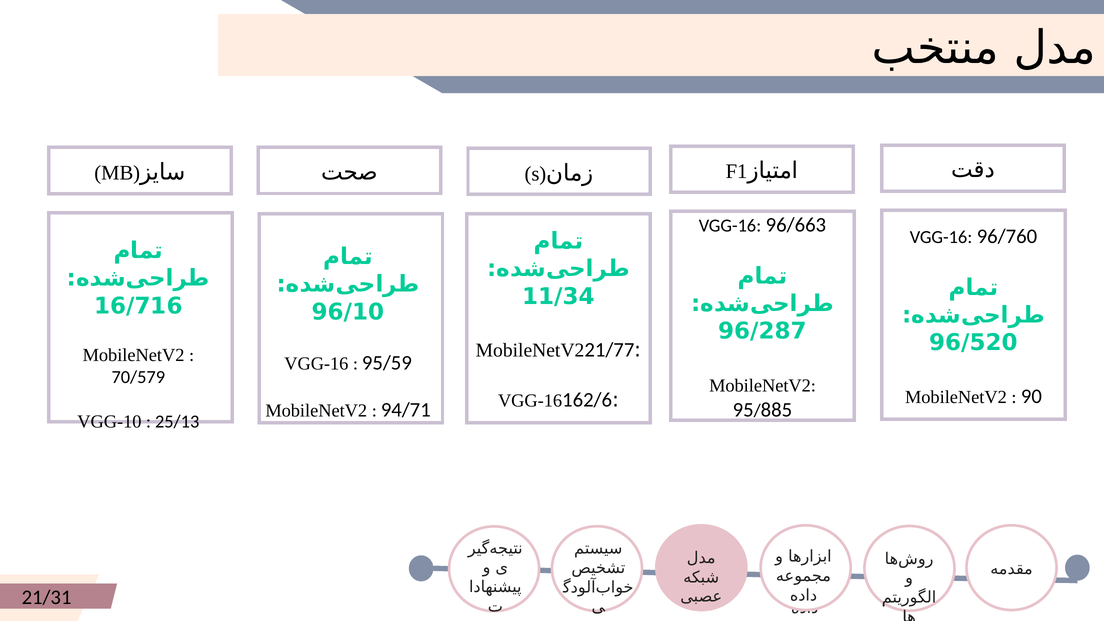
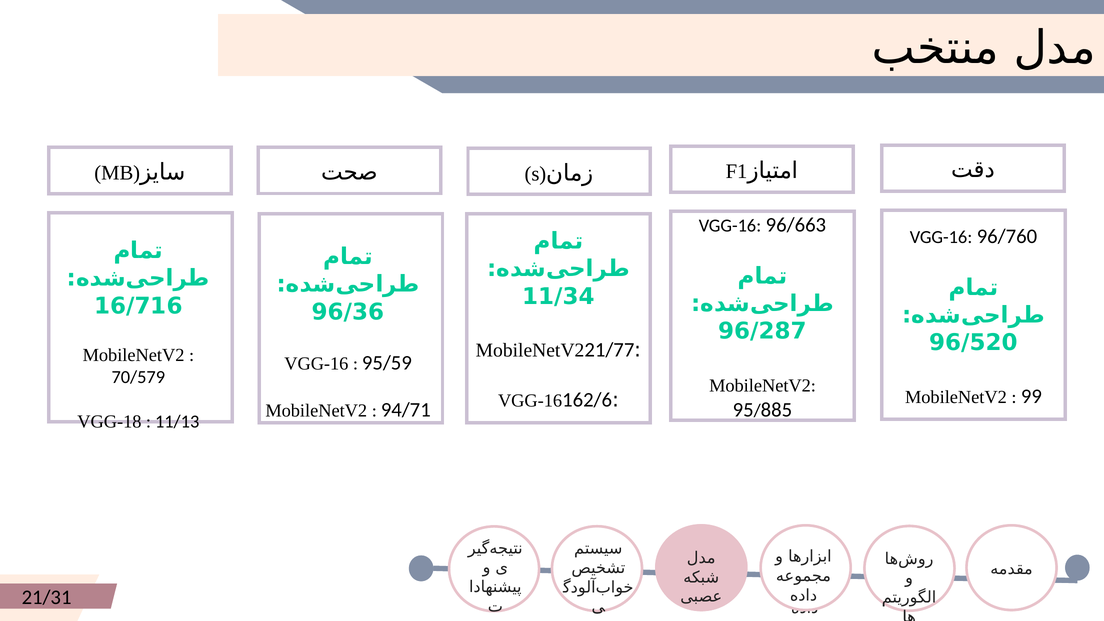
96/10: 96/10 -> 96/36 (348, 312)
90: 90 -> 99 (1031, 396)
VGG-10: VGG-10 -> VGG-18 (109, 421)
25/13: 25/13 -> 11/13 (177, 421)
